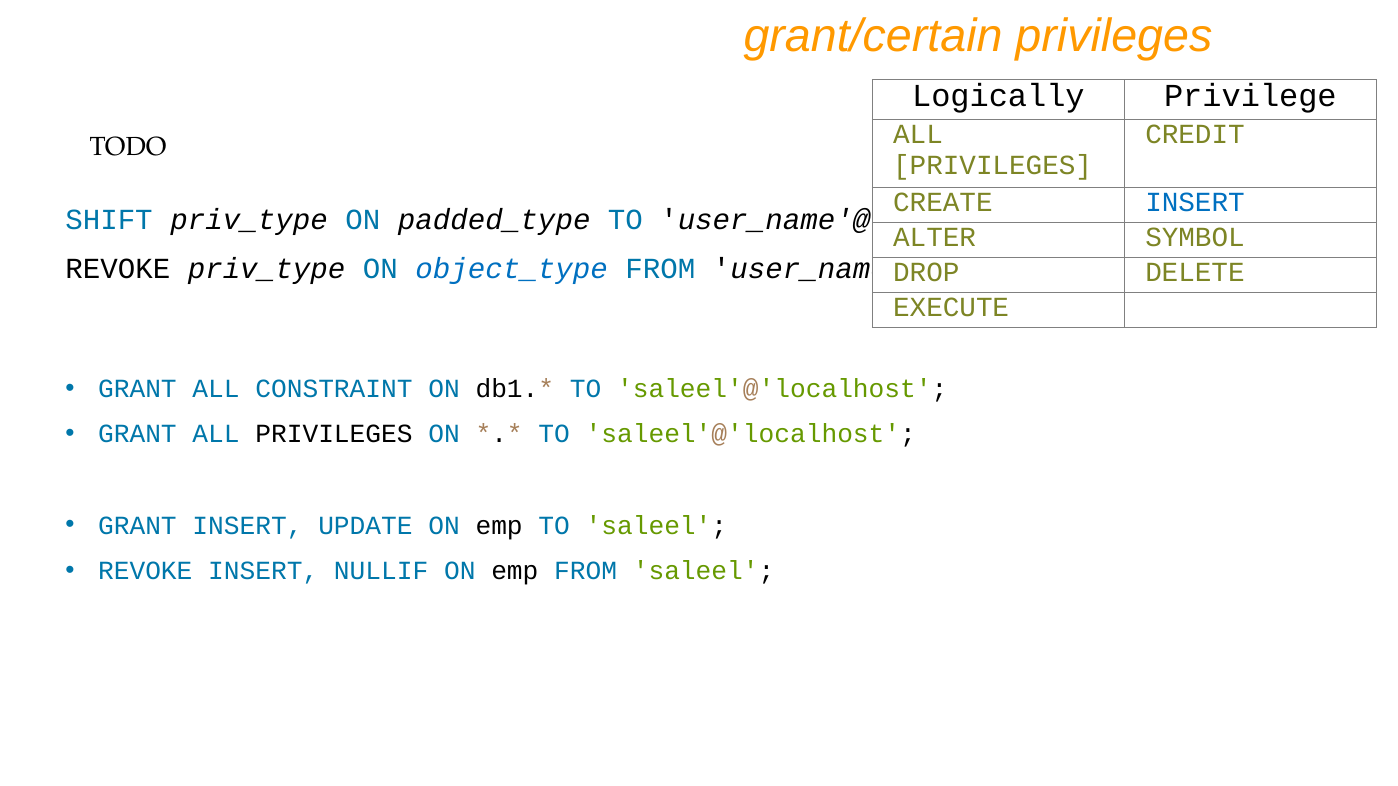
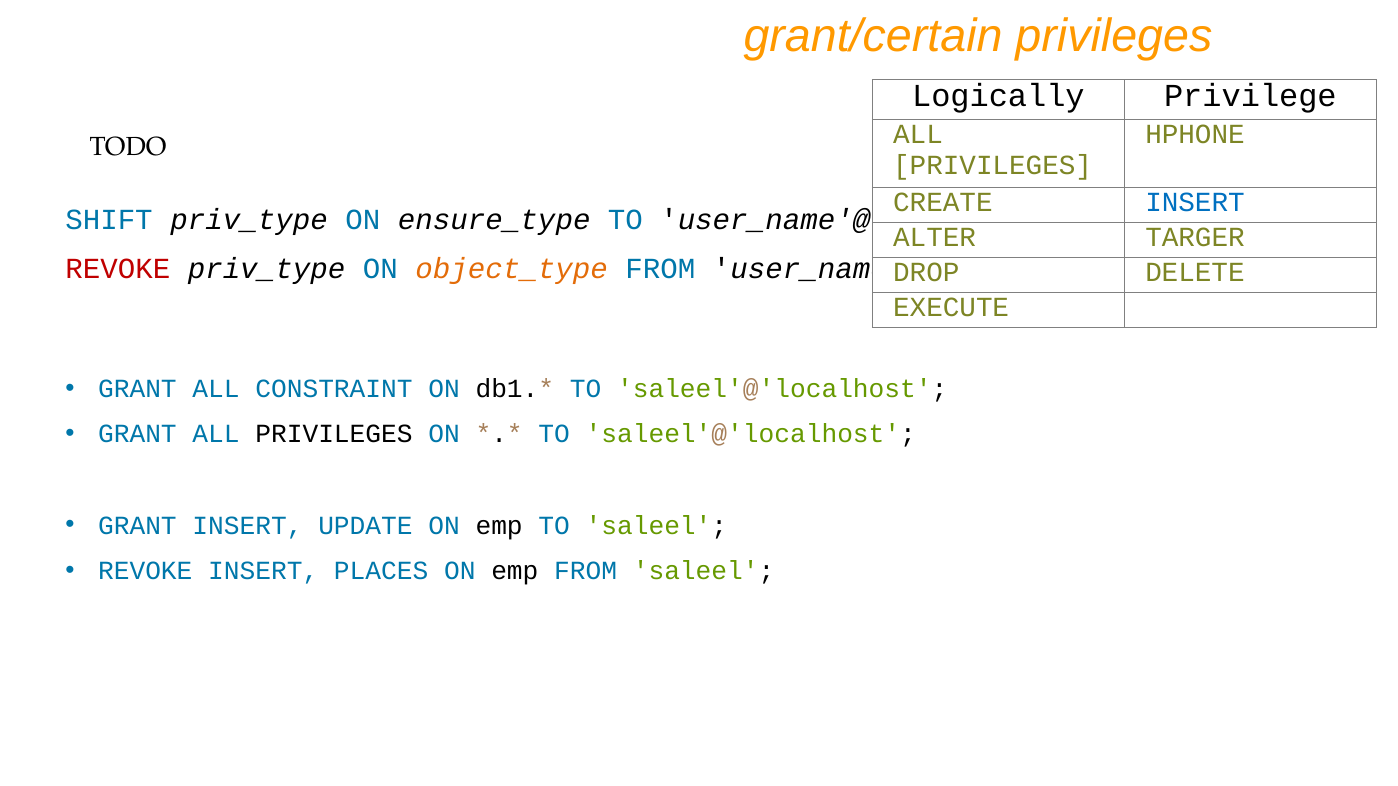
CREDIT: CREDIT -> HPHONE (1195, 135)
padded_type: padded_type -> ensure_type (494, 220)
SYMBOL: SYMBOL -> TARGER (1195, 238)
REVOKE colour: black -> red (118, 269)
object_type colour: blue -> orange (512, 269)
NULLIF: NULLIF -> PLACES (381, 571)
